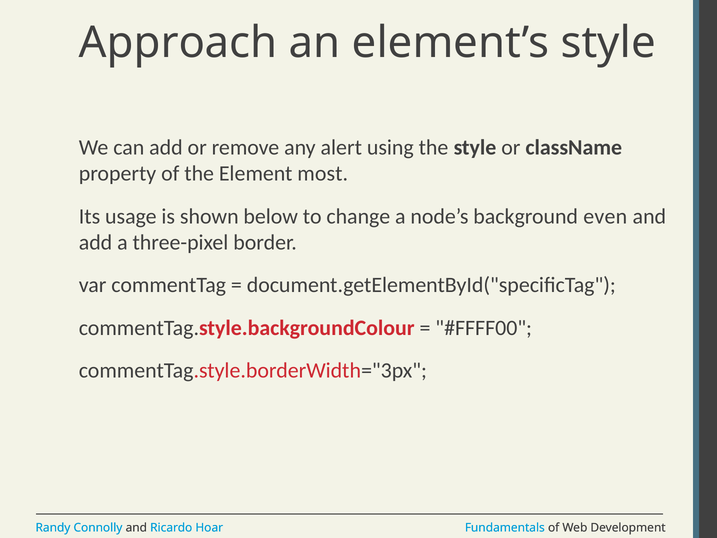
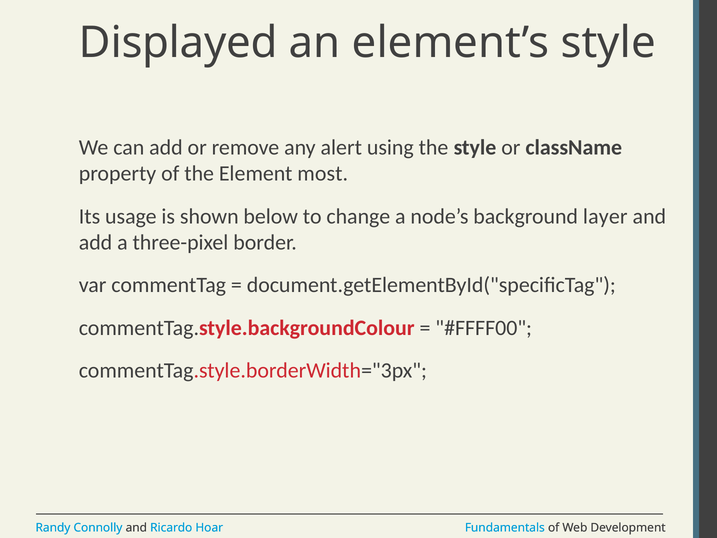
Approach: Approach -> Displayed (178, 43)
even: even -> layer (605, 216)
